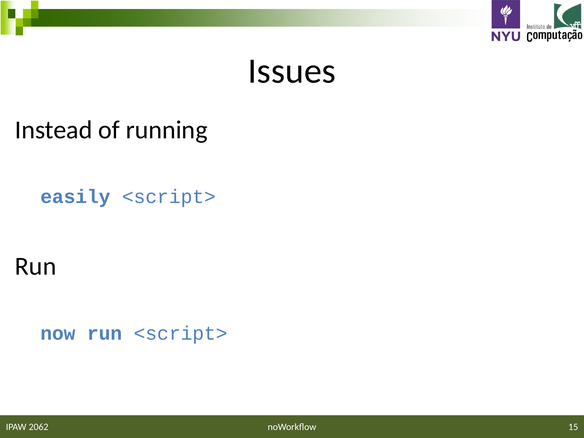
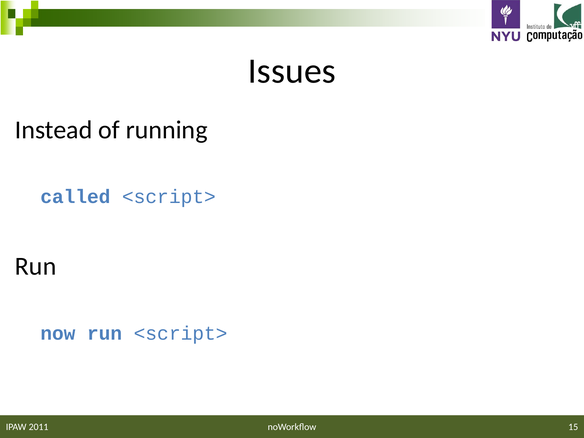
easily: easily -> called (76, 197)
2062: 2062 -> 2011 (39, 427)
